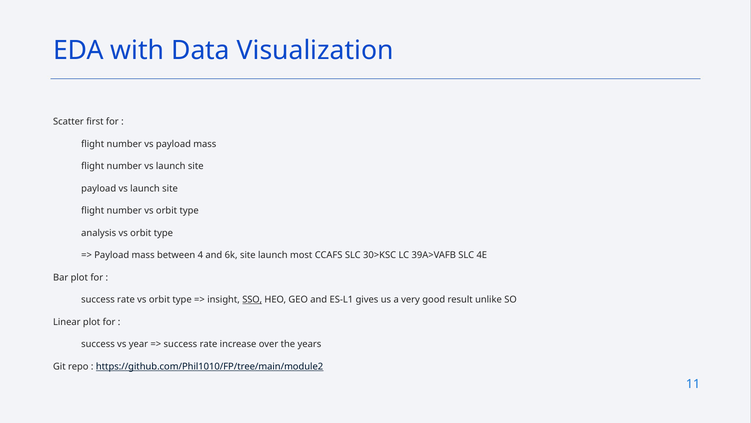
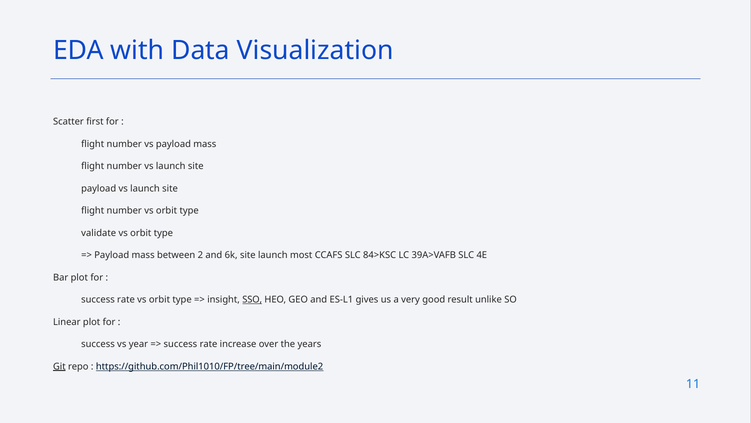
analysis: analysis -> validate (99, 233)
4: 4 -> 2 (200, 255)
30>KSC: 30>KSC -> 84>KSC (380, 255)
Git underline: none -> present (59, 366)
